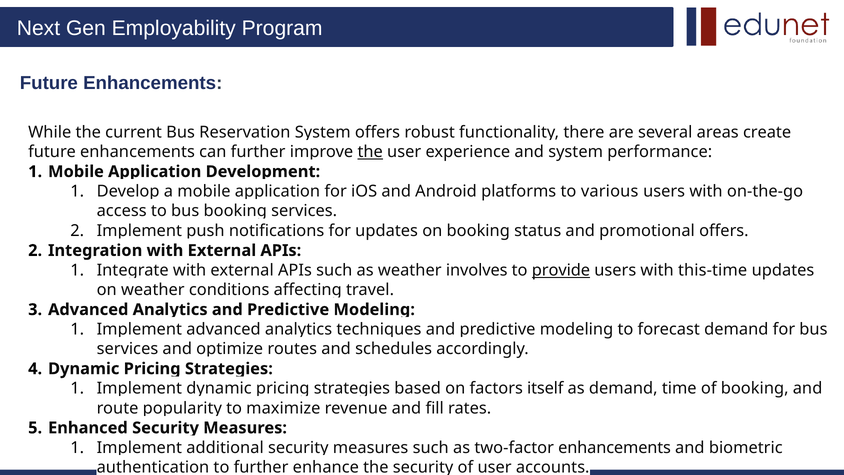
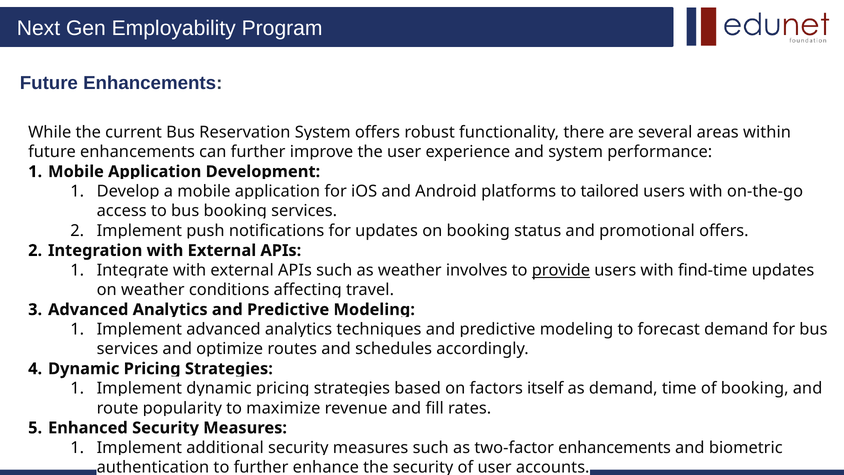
create: create -> within (767, 132)
the underline: present -> none (370, 152)
various: various -> tailored (610, 191)
this-time: this-time -> find-time (713, 270)
